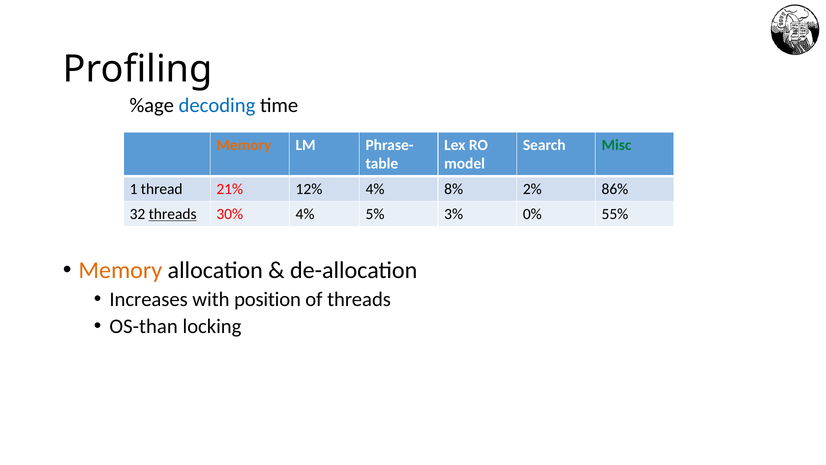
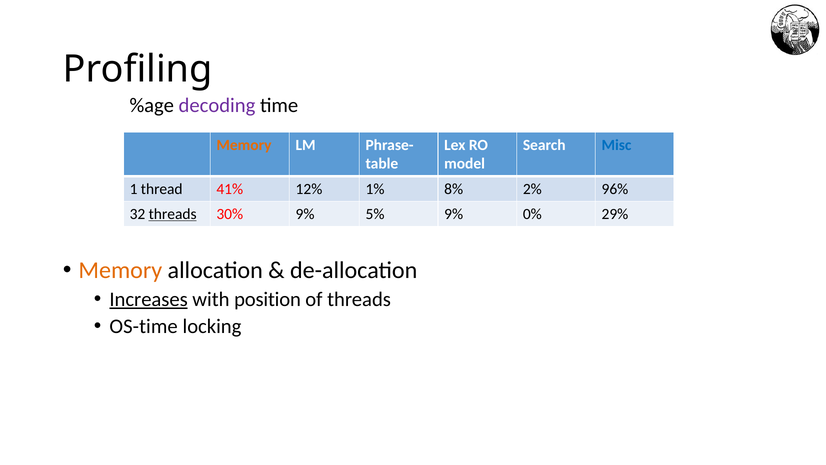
decoding colour: blue -> purple (217, 105)
Misc colour: green -> blue (616, 145)
21%: 21% -> 41% (230, 189)
12% 4%: 4% -> 1% (375, 189)
86%: 86% -> 96% (615, 189)
30% 4%: 4% -> 9% (305, 214)
5% 3%: 3% -> 9% (454, 214)
55%: 55% -> 29% (615, 214)
Increases underline: none -> present (149, 299)
OS-than: OS-than -> OS-time (144, 326)
